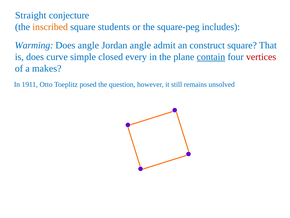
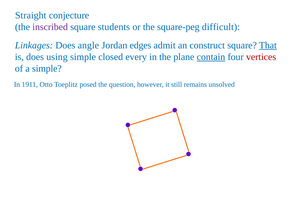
inscribed colour: orange -> purple (50, 27)
includes: includes -> difficult (221, 27)
Warming: Warming -> Linkages (34, 45)
Jordan angle: angle -> edges (140, 45)
That underline: none -> present (268, 45)
curve: curve -> using (57, 57)
a makes: makes -> simple (47, 68)
